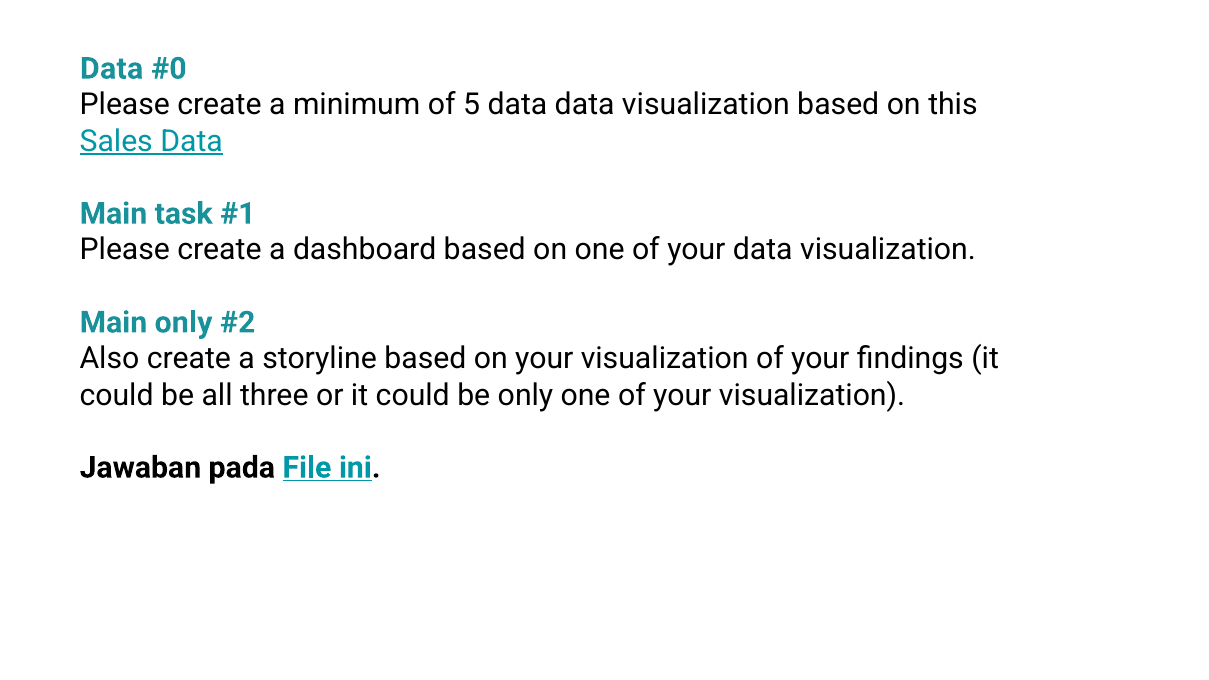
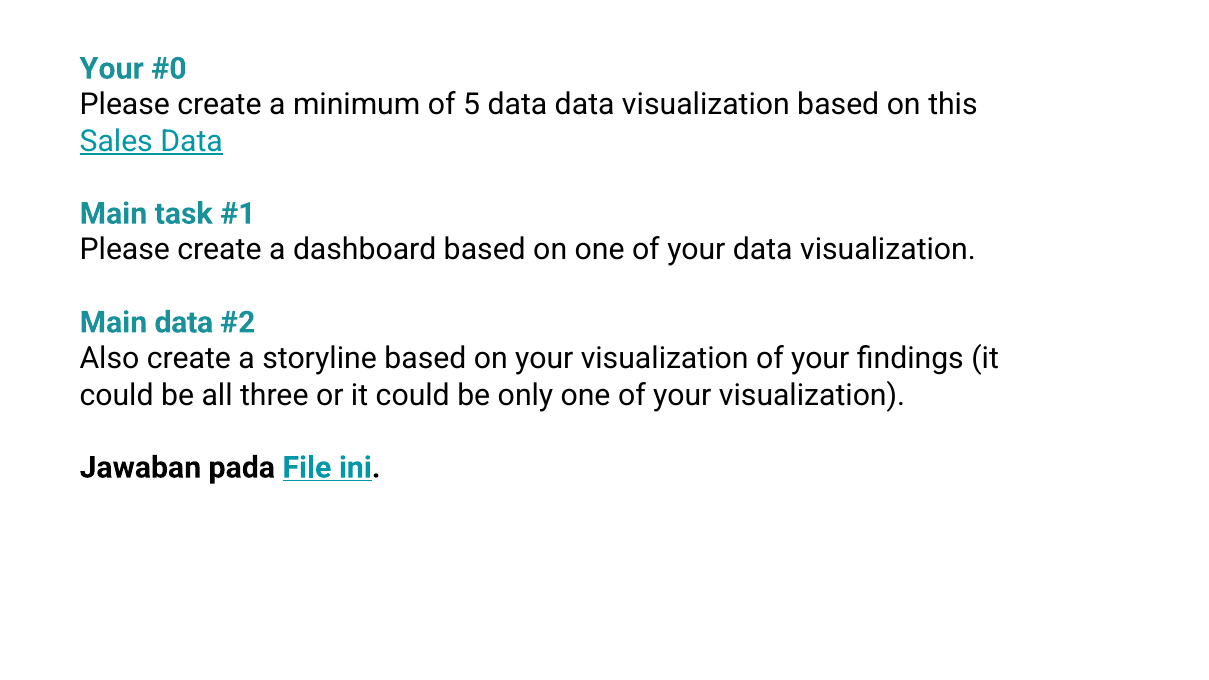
Data: Data -> Your (112, 69)
Main only: only -> data (184, 323)
